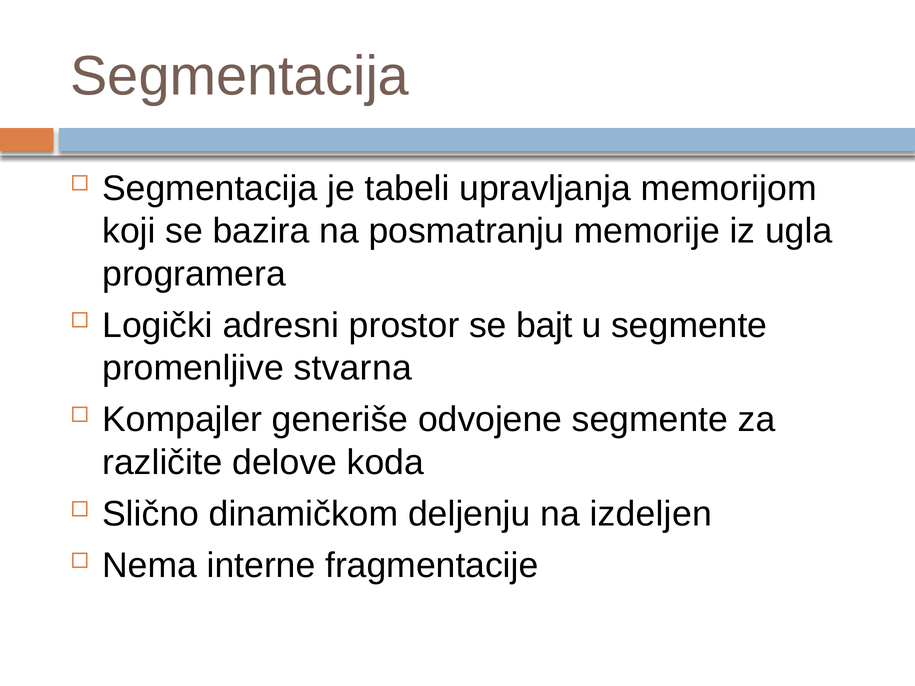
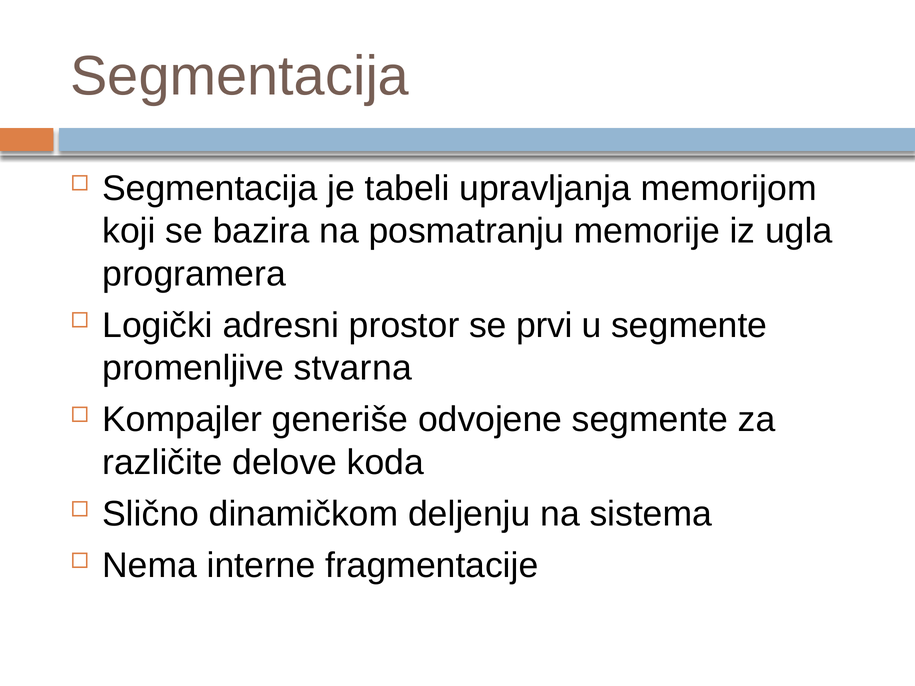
bajt: bajt -> prvi (544, 326)
izdeljen: izdeljen -> sistema (651, 514)
